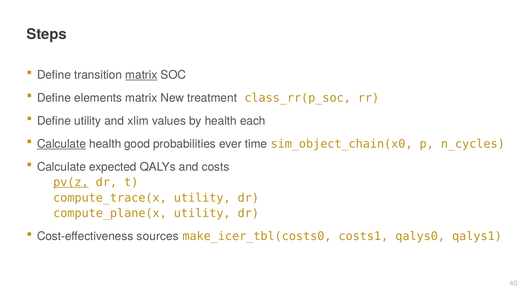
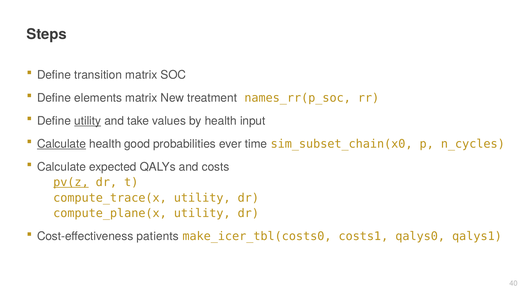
matrix underline: present -> none (141, 75)
class_rr(p_soc: class_rr(p_soc -> names_rr(p_soc (298, 98)
utility underline: none -> present (88, 121)
xlim: xlim -> take (138, 121)
each: each -> input (253, 121)
sim_object_chain(x0: sim_object_chain(x0 -> sim_subset_chain(x0 (342, 144)
sources: sources -> patients (158, 237)
